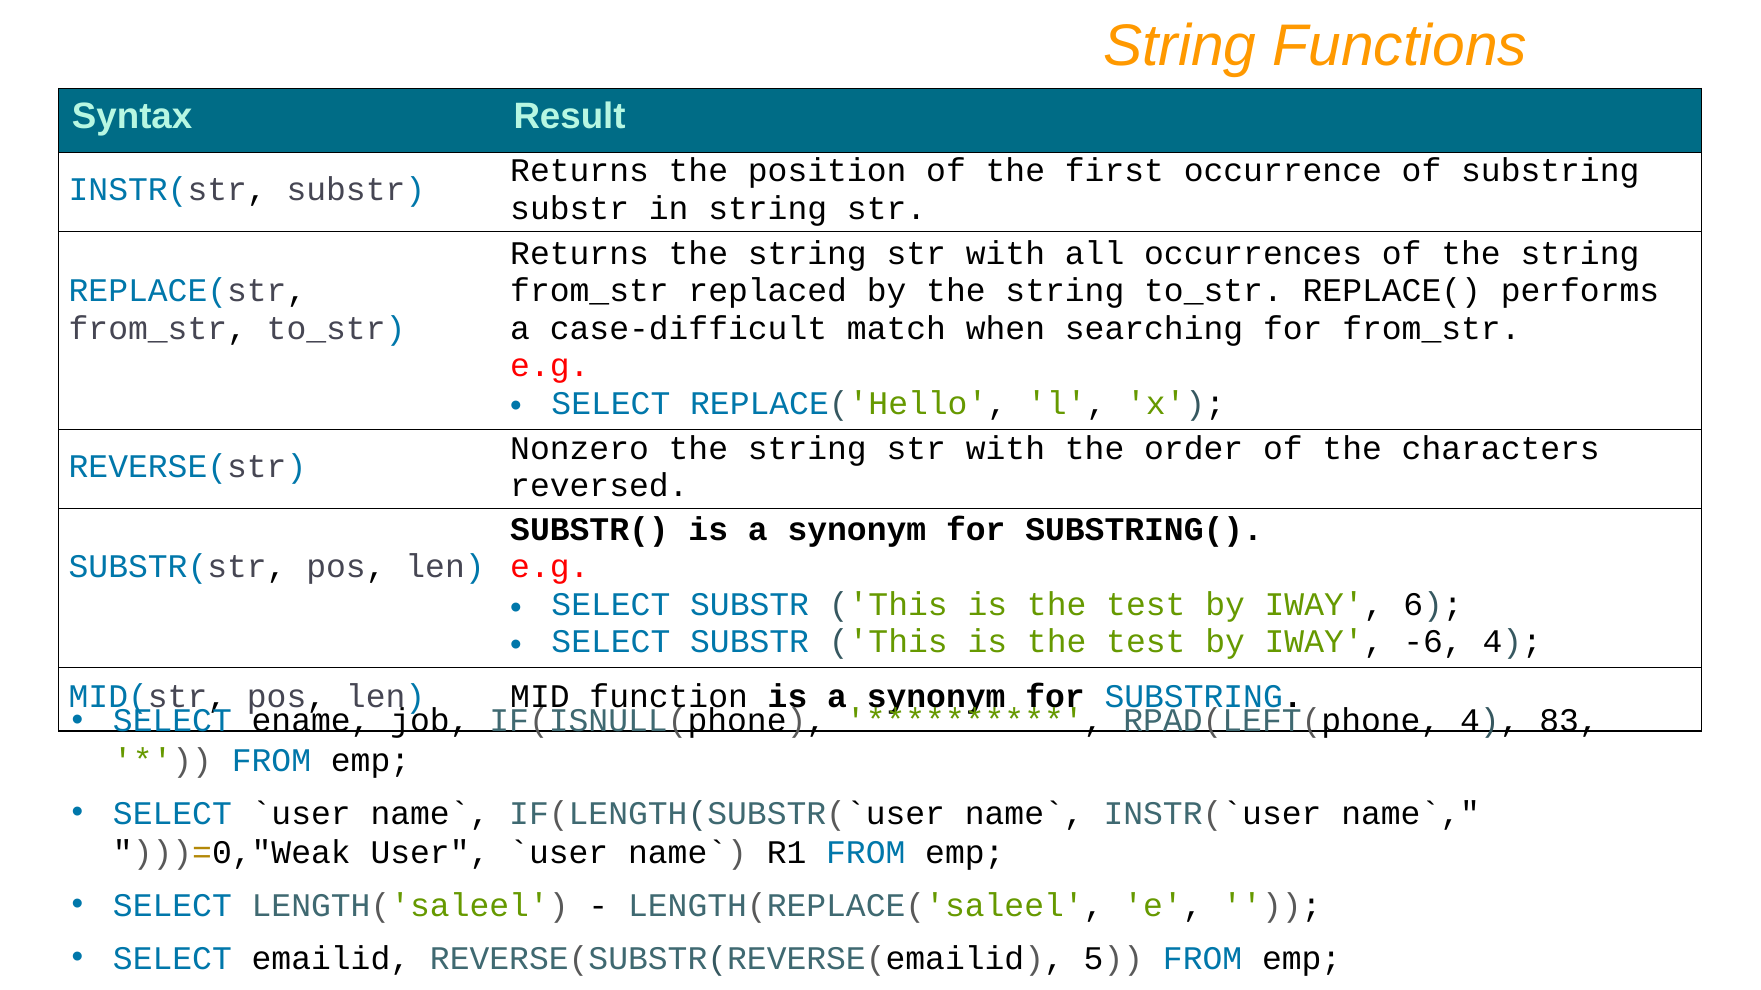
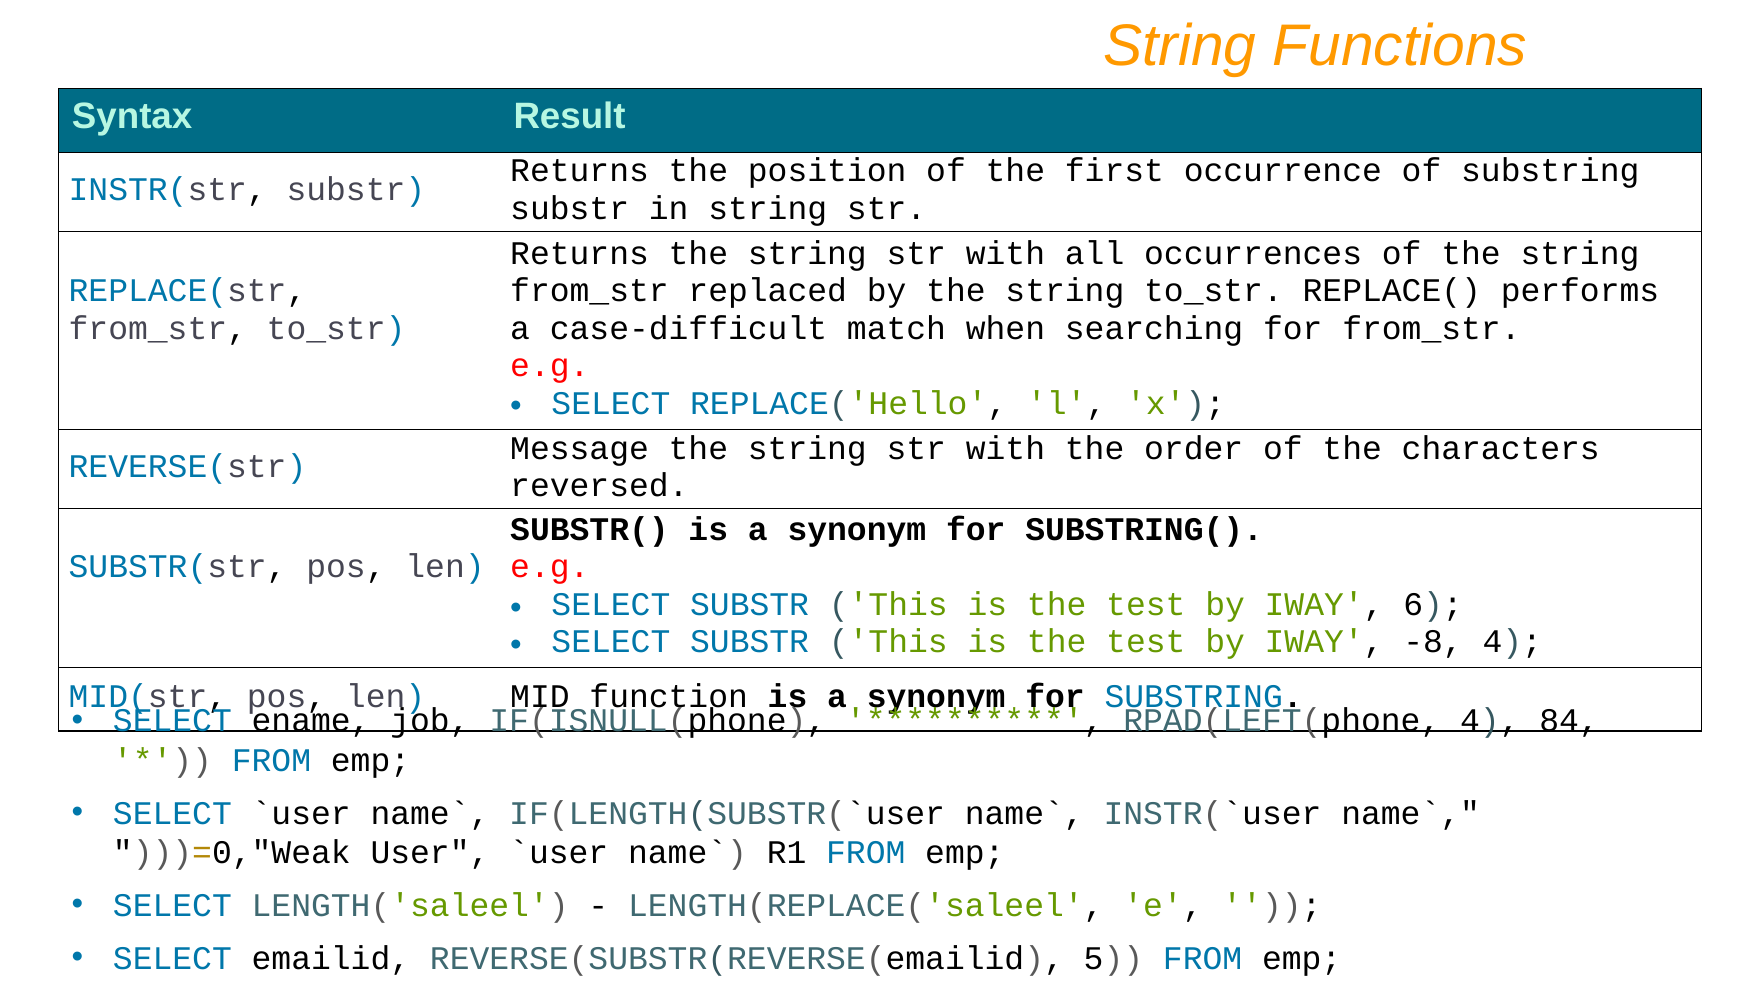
Nonzero: Nonzero -> Message (580, 449)
-6: -6 -> -8 (1433, 642)
83: 83 -> 84 (1569, 721)
